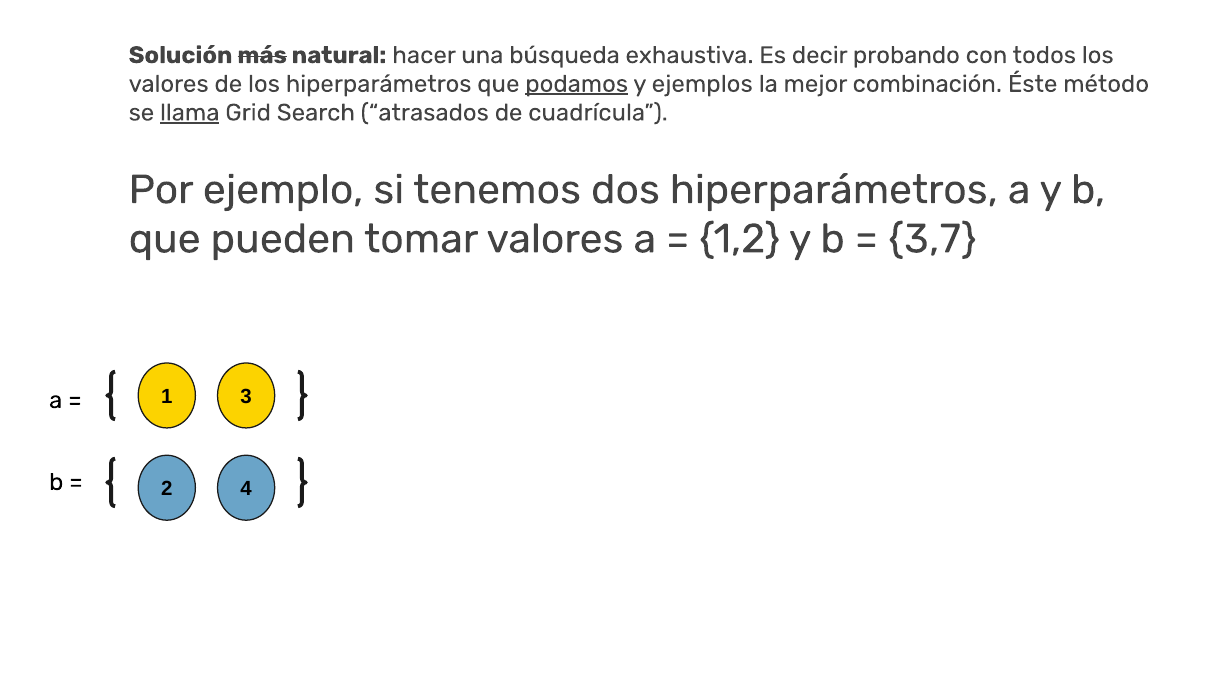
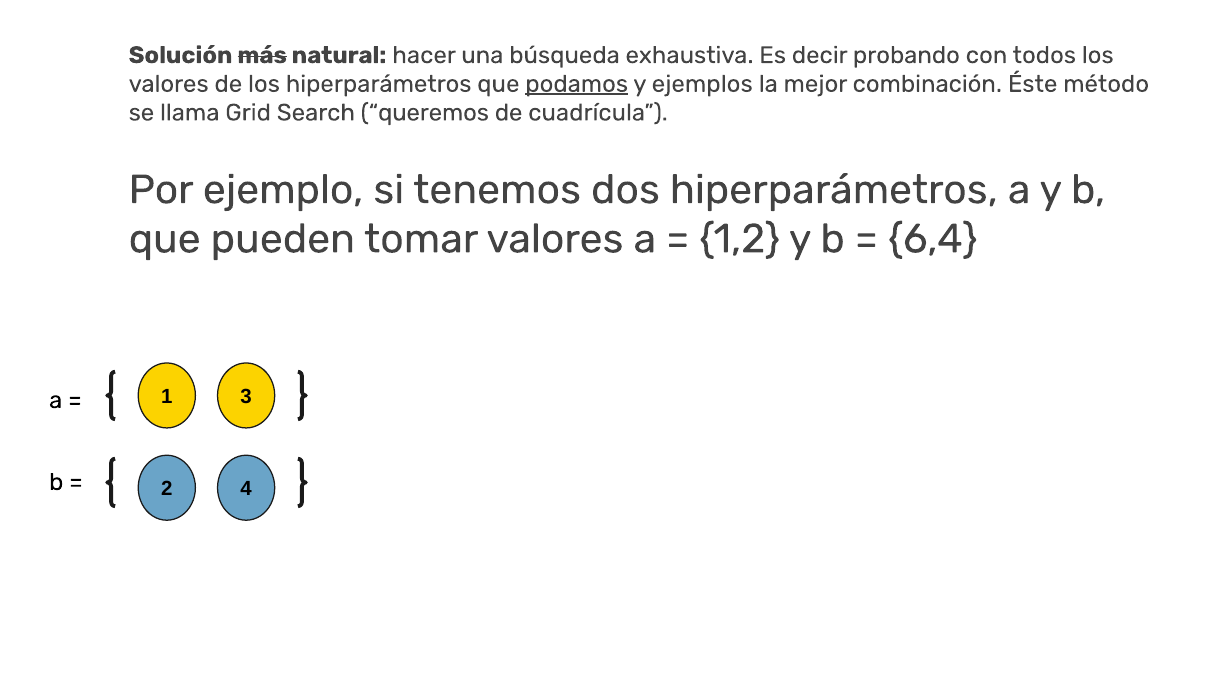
llama underline: present -> none (190, 113)
atrasados: atrasados -> queremos (425, 113)
3,7: 3,7 -> 6,4 (933, 239)
